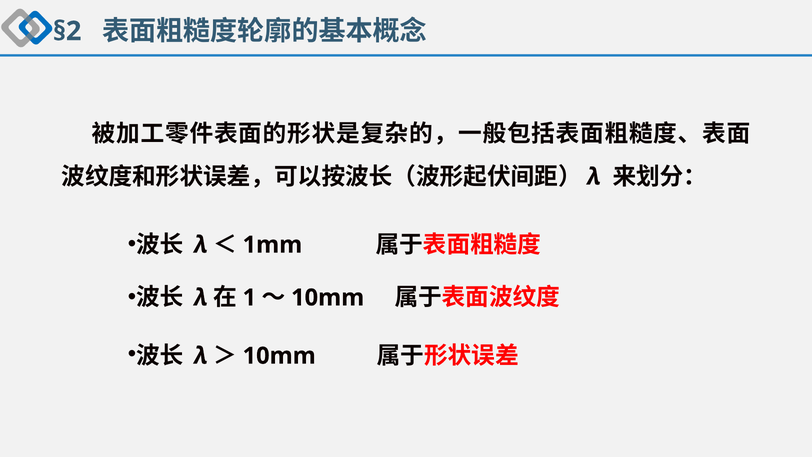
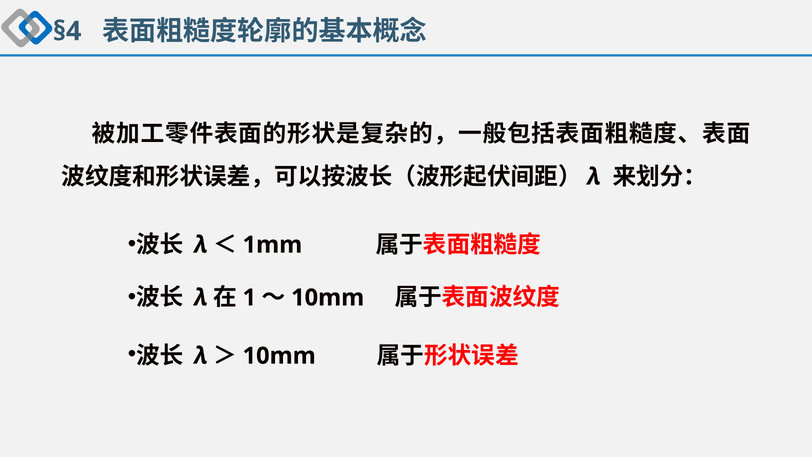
§2: §2 -> §4 (67, 31)
